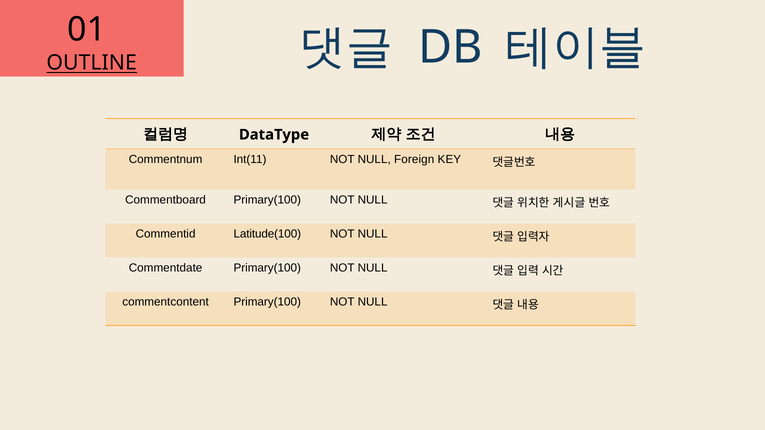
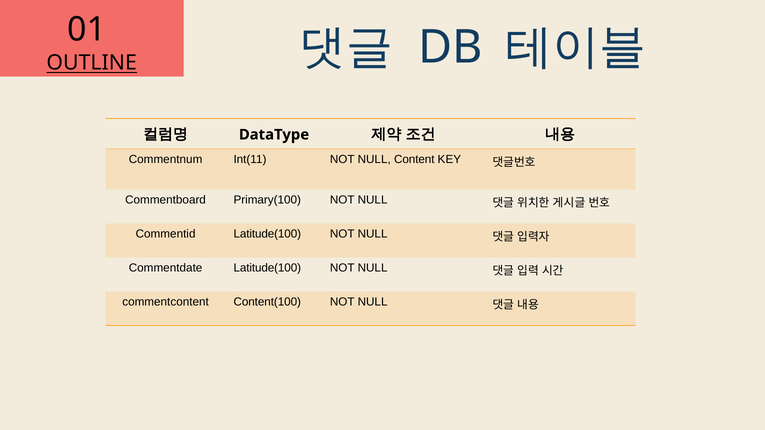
Foreign: Foreign -> Content (414, 159)
Commentdate Primary(100: Primary(100 -> Latitude(100 (267, 268)
commentcontent Primary(100: Primary(100 -> Content(100 (267, 302)
